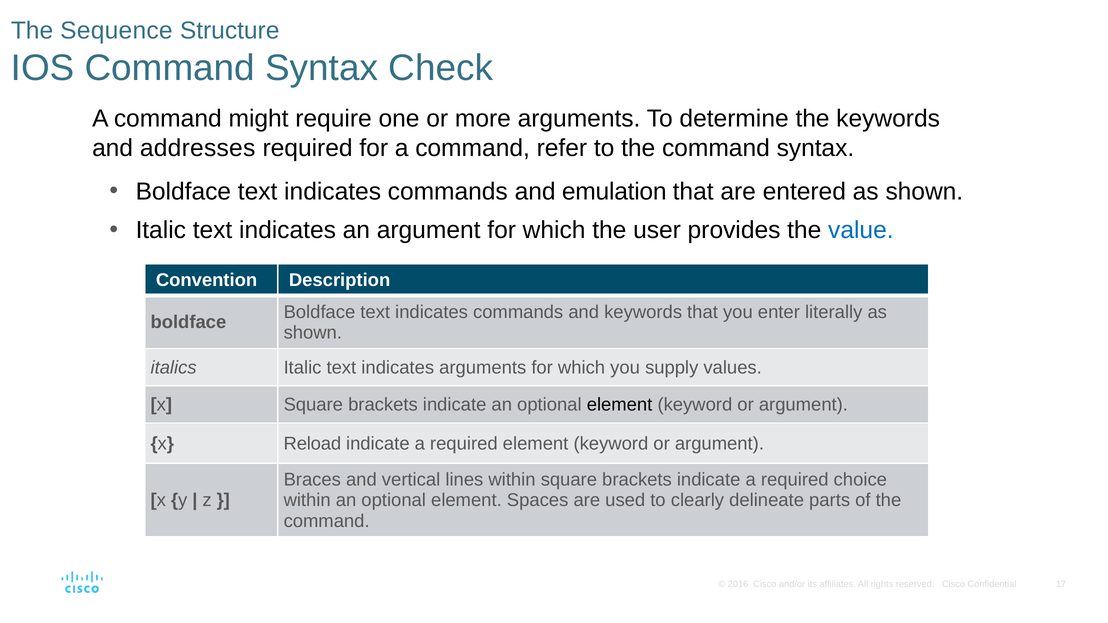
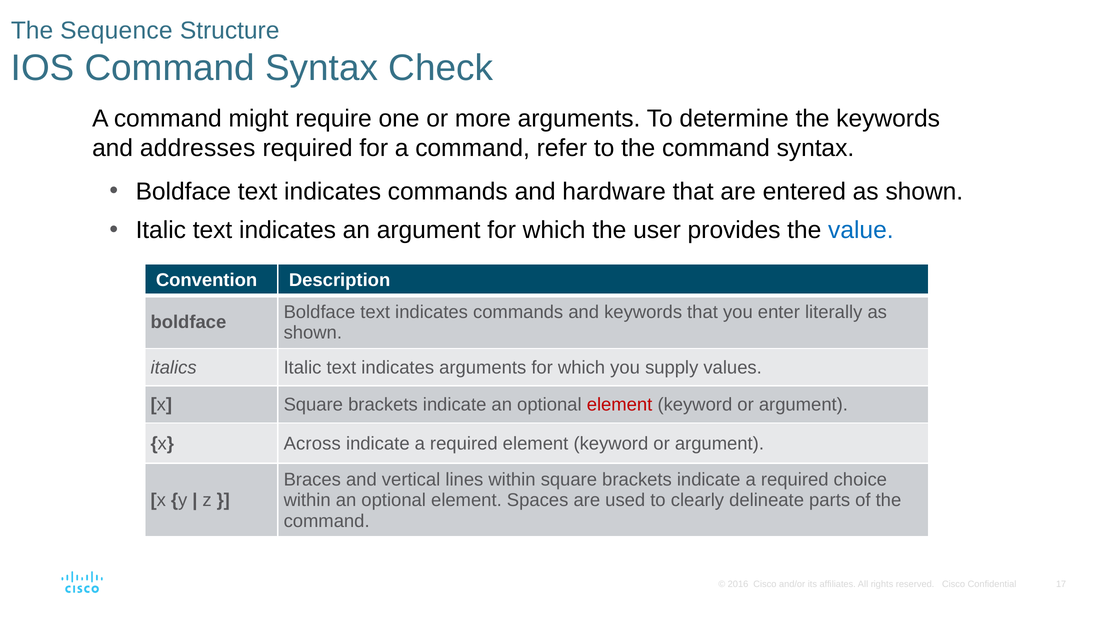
emulation: emulation -> hardware (614, 192)
element colour: black -> red (620, 405)
Reload: Reload -> Across (312, 444)
